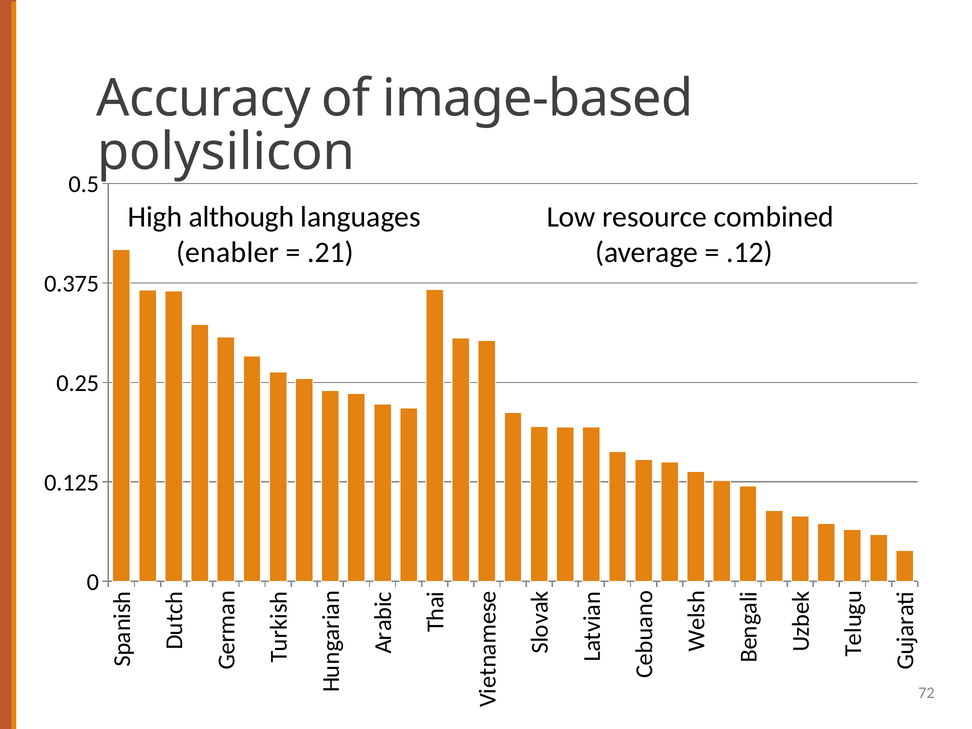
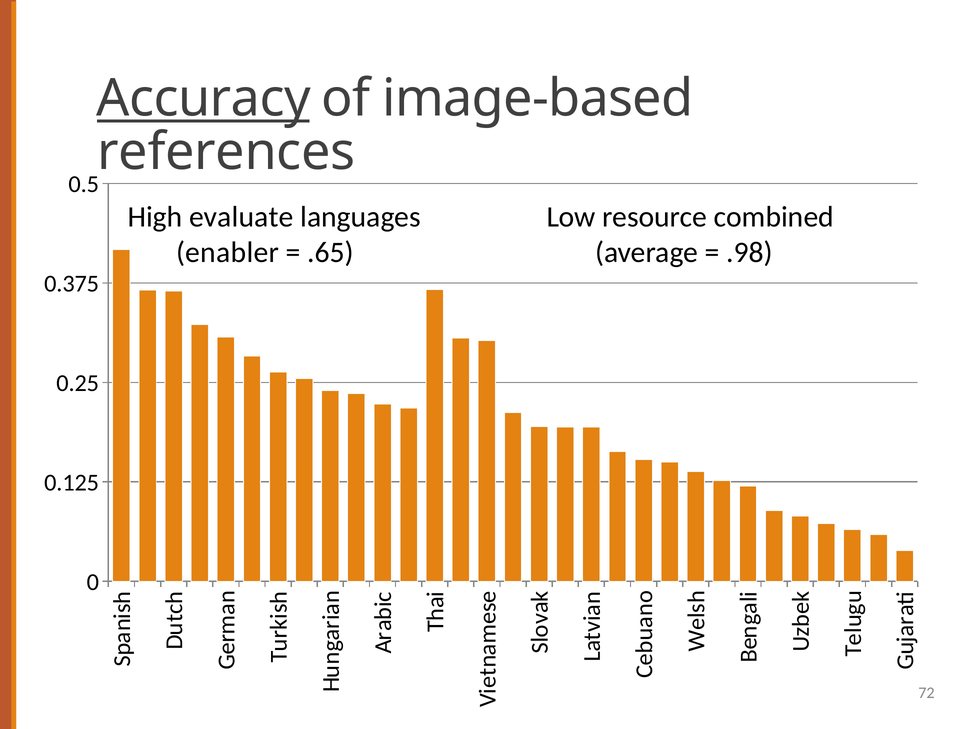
Accuracy underline: none -> present (204, 99)
polysilicon: polysilicon -> references (226, 152)
although: although -> evaluate (241, 217)
.21: .21 -> .65 (330, 253)
.12: .12 -> .98 (749, 253)
